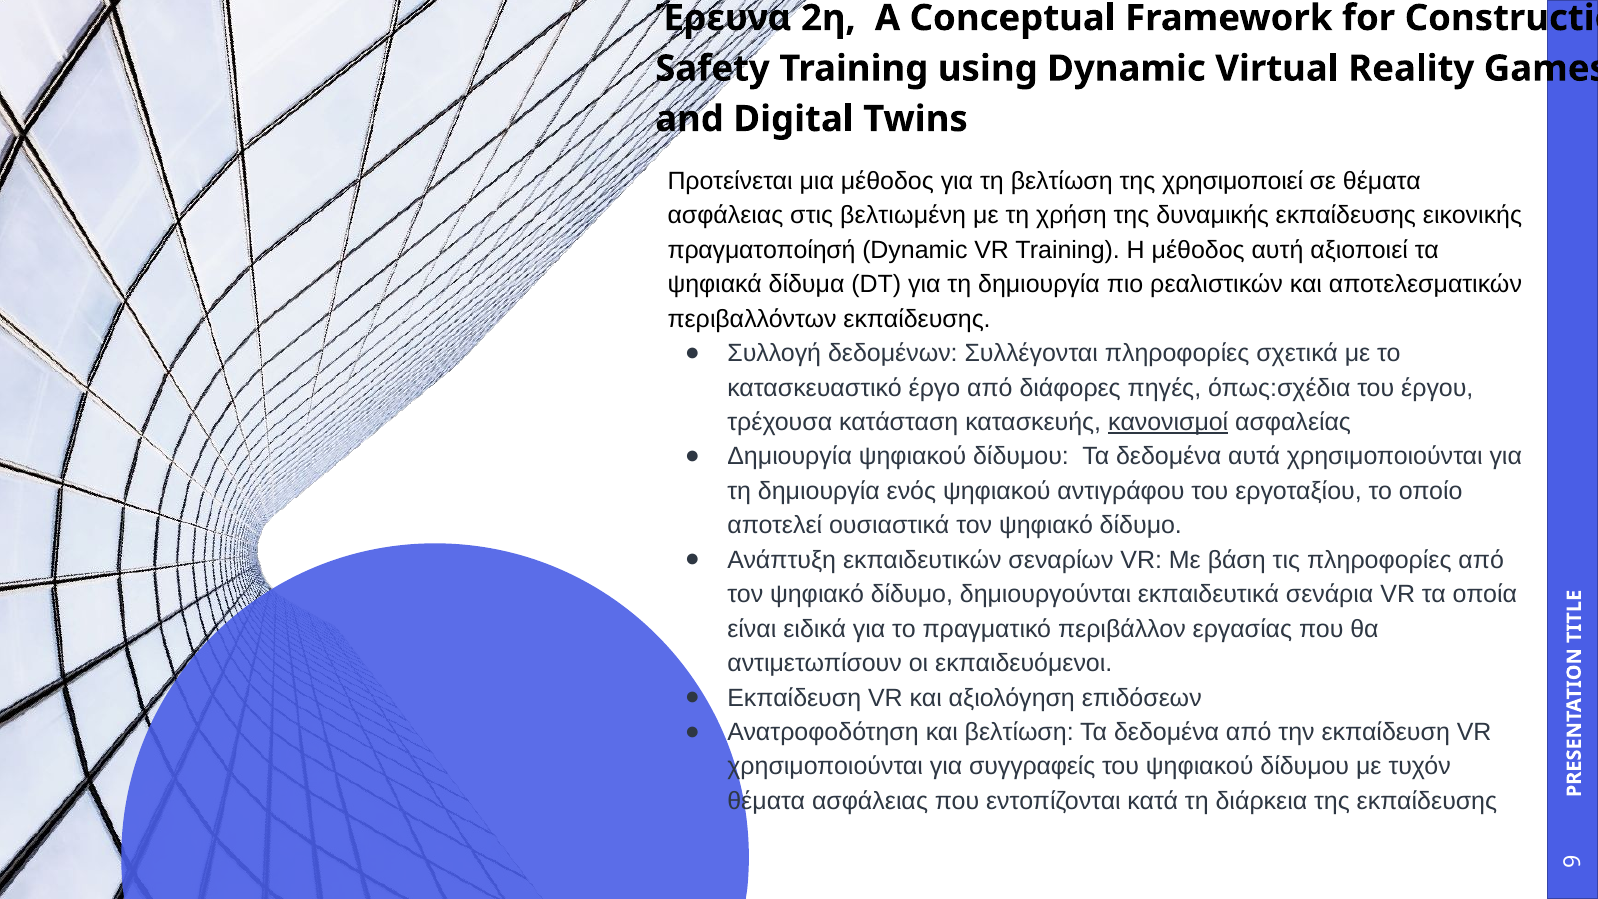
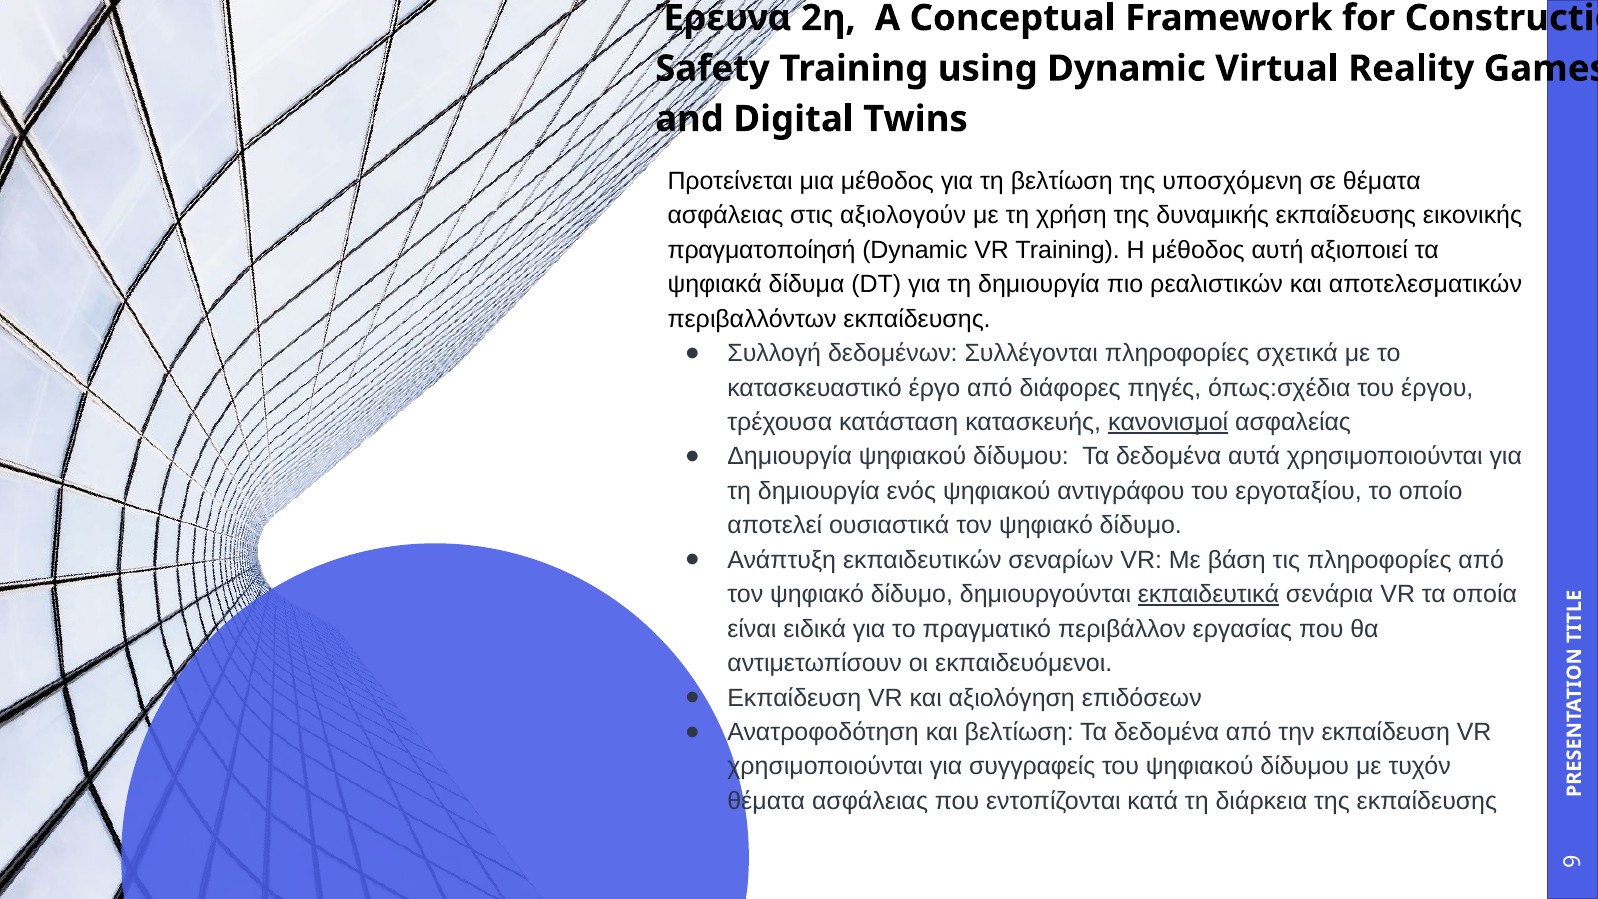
χρησιμοποιεί: χρησιμοποιεί -> υποσχόμενη (1232, 181)
βελτιωμένη: βελτιωμένη -> αξιολογούν (903, 216)
εκπαιδευτικά underline: none -> present (1209, 594)
